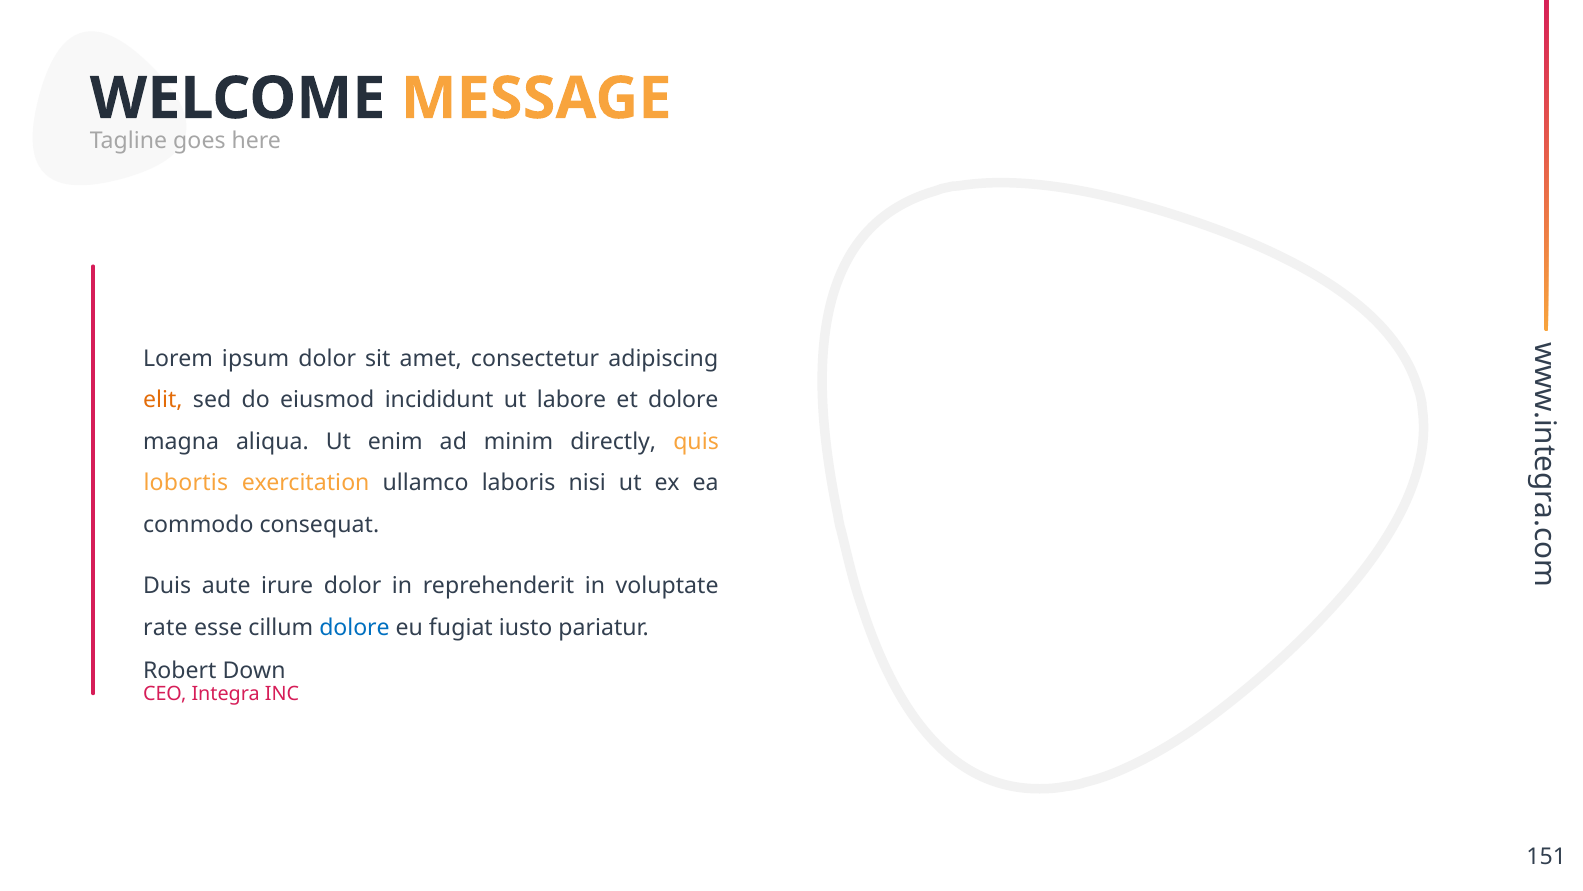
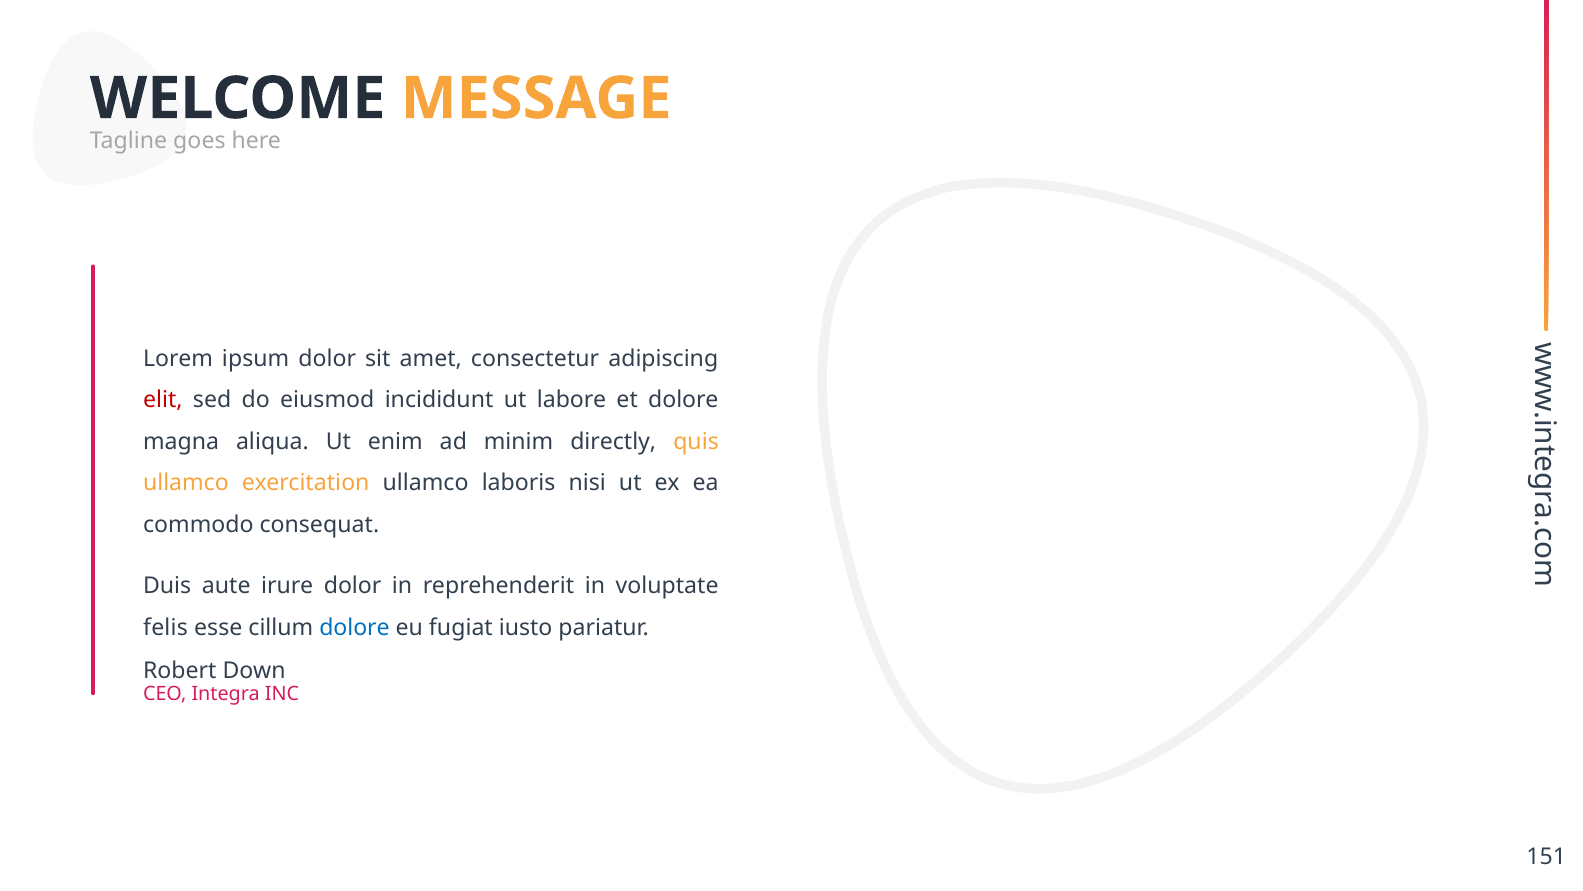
elit colour: orange -> red (163, 400)
lobortis: lobortis -> ullamco (186, 483)
rate: rate -> felis (165, 627)
